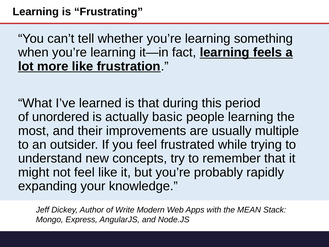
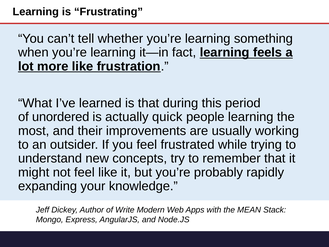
basic: basic -> quick (167, 117)
multiple: multiple -> working (277, 131)
